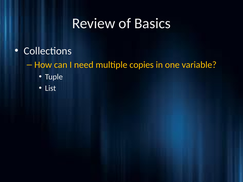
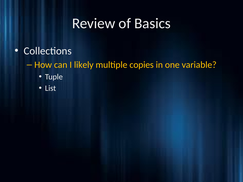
need: need -> likely (84, 65)
